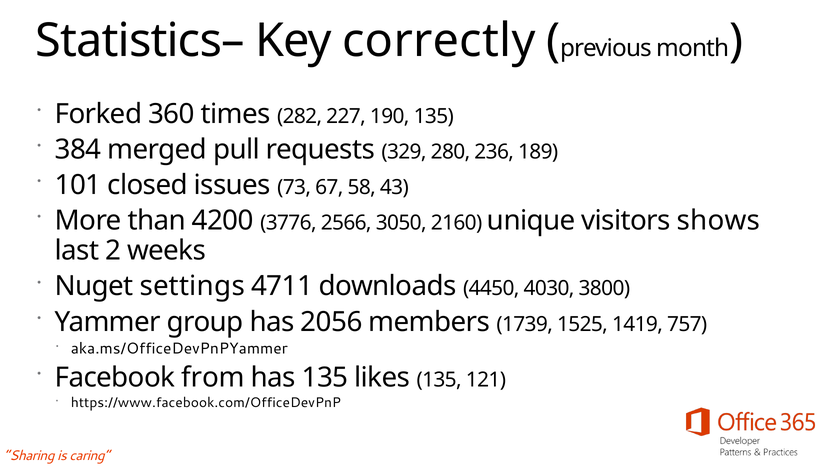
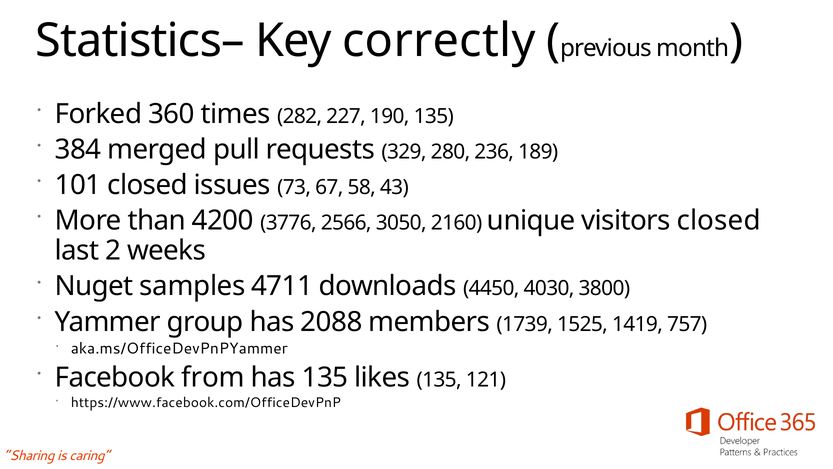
visitors shows: shows -> closed (719, 221)
settings: settings -> samples (192, 286)
2056: 2056 -> 2088 (331, 322)
